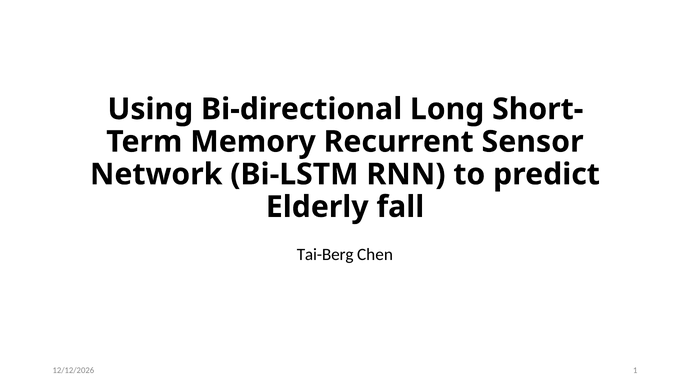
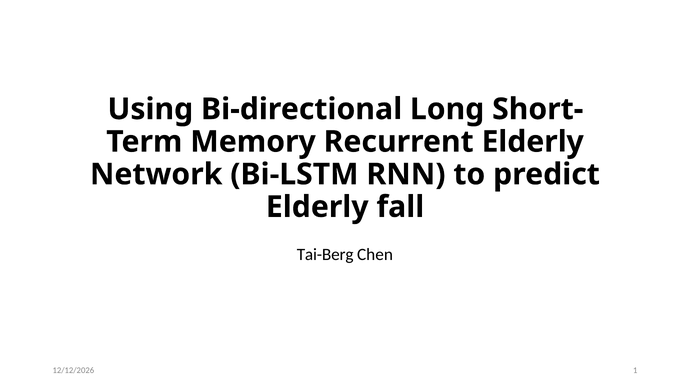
Recurrent Sensor: Sensor -> Elderly (533, 142)
